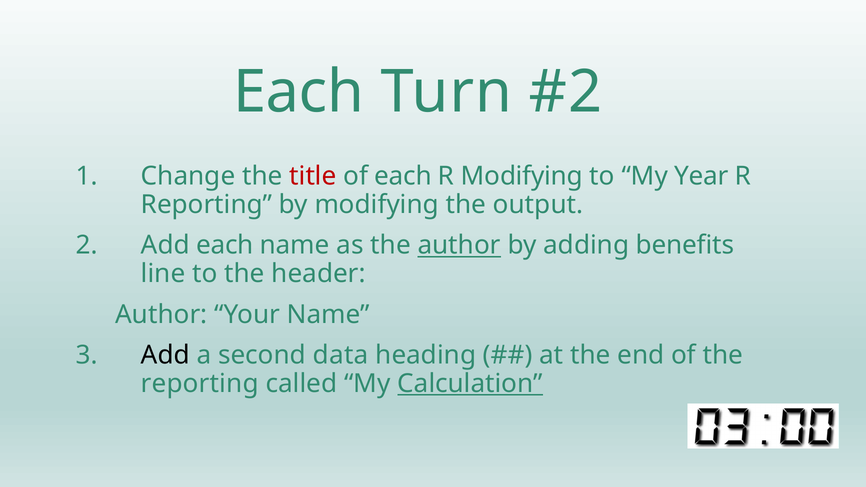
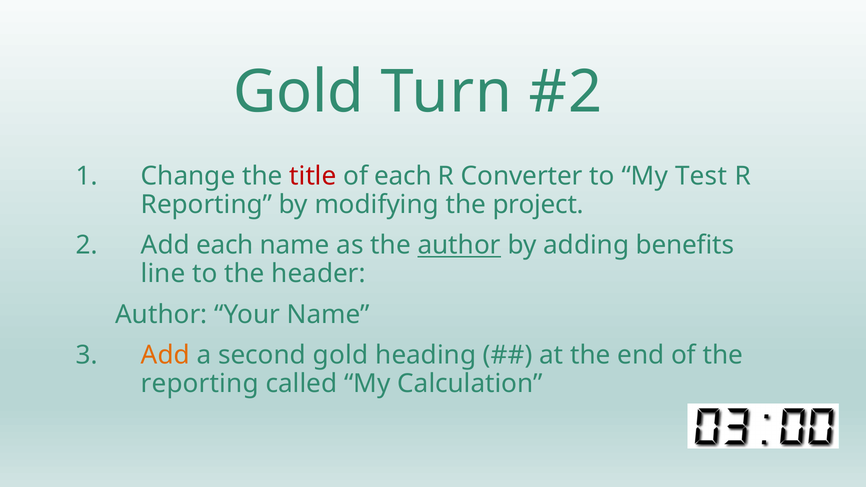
Each: Each -> Gold (299, 92)
R Modifying: Modifying -> Converter (522, 176)
Year: Year -> Test (701, 176)
output: output -> project (538, 204)
Add colour: black -> orange (165, 355)
second data: data -> gold (341, 355)
Calculation underline: present -> none (470, 384)
